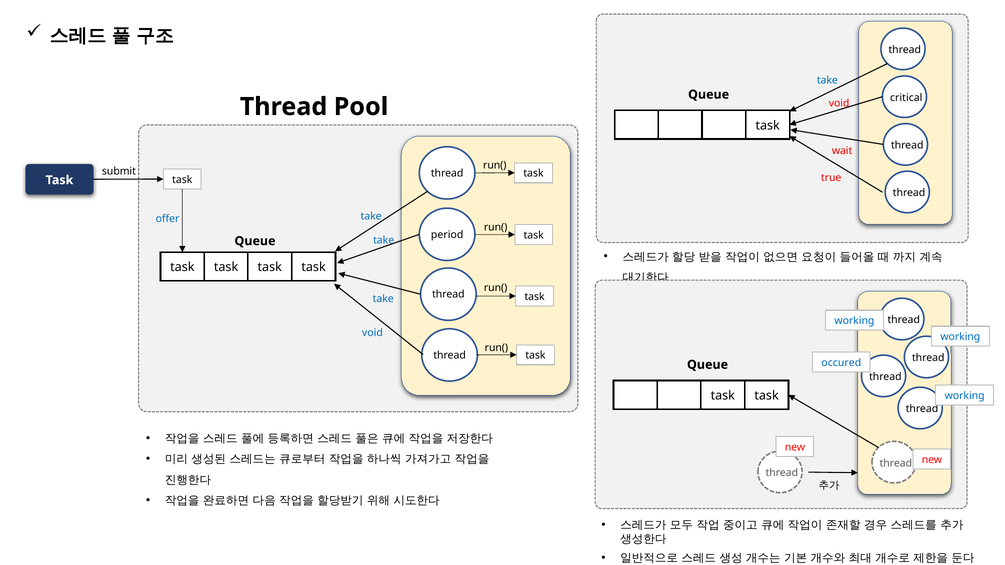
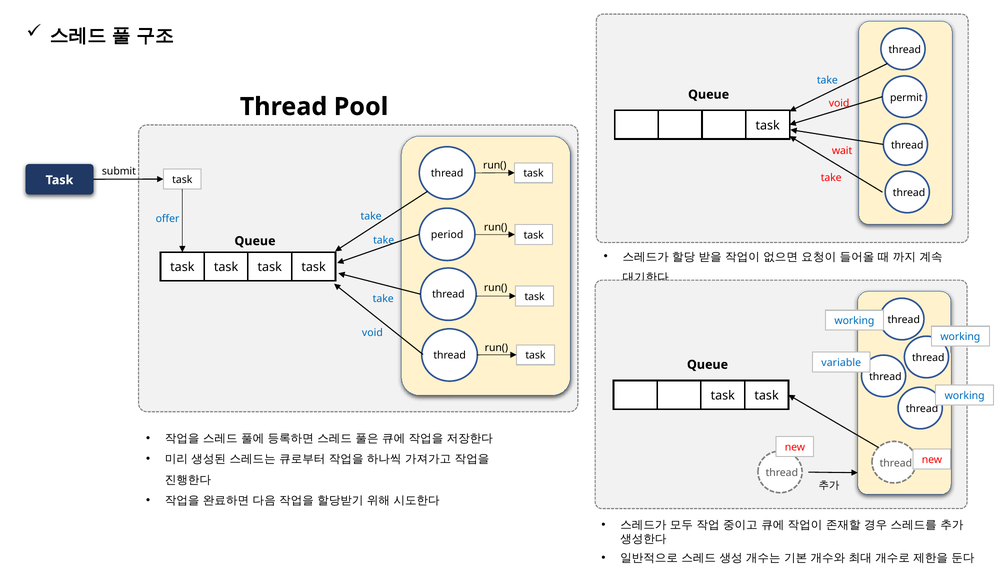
critical: critical -> permit (906, 98)
true: true -> take (831, 178)
occured: occured -> variable (841, 363)
